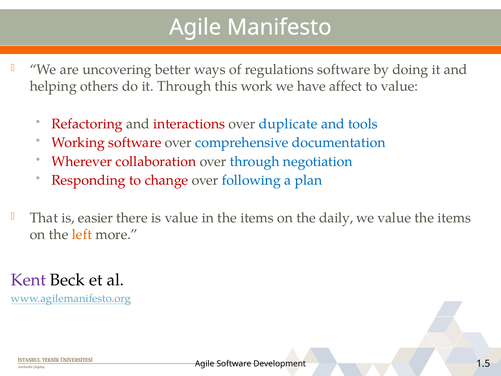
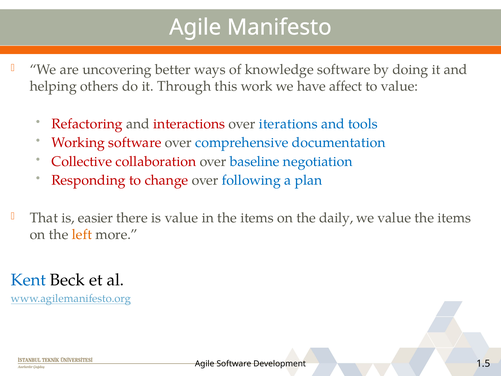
regulations: regulations -> knowledge (279, 70)
duplicate: duplicate -> iterations (288, 124)
Wherever: Wherever -> Collective (82, 161)
over through: through -> baseline (255, 161)
Kent colour: purple -> blue (28, 280)
